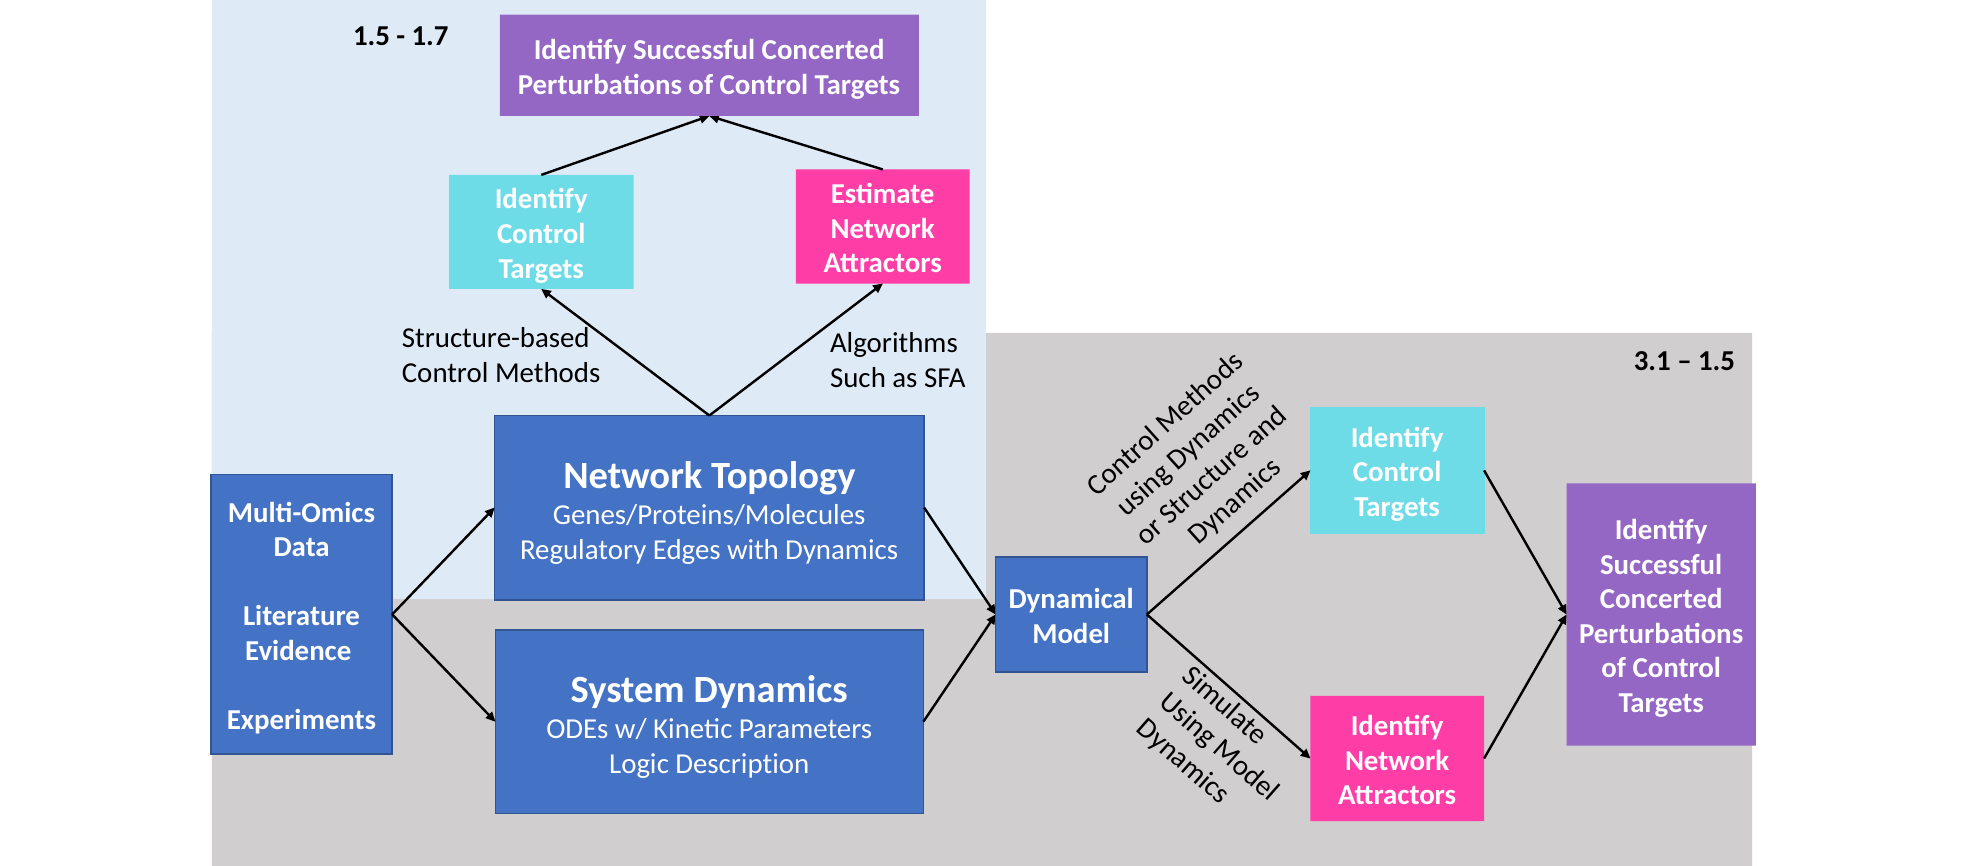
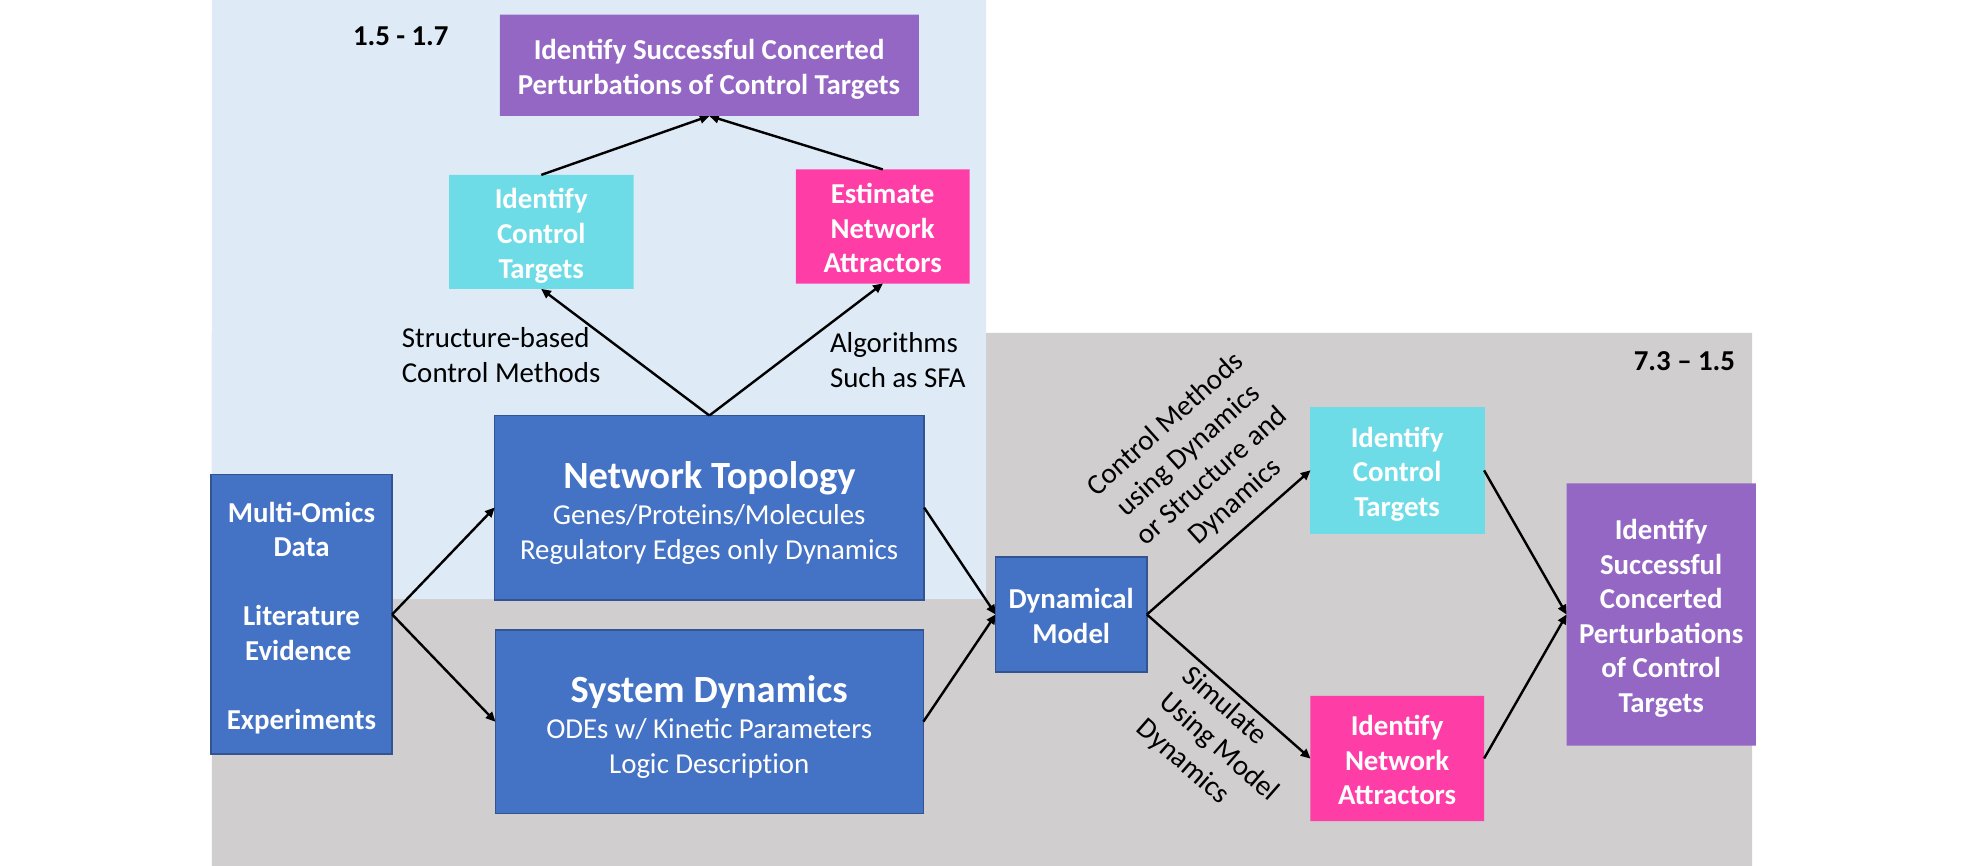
3.1: 3.1 -> 7.3 (1652, 361)
with: with -> only (753, 550)
